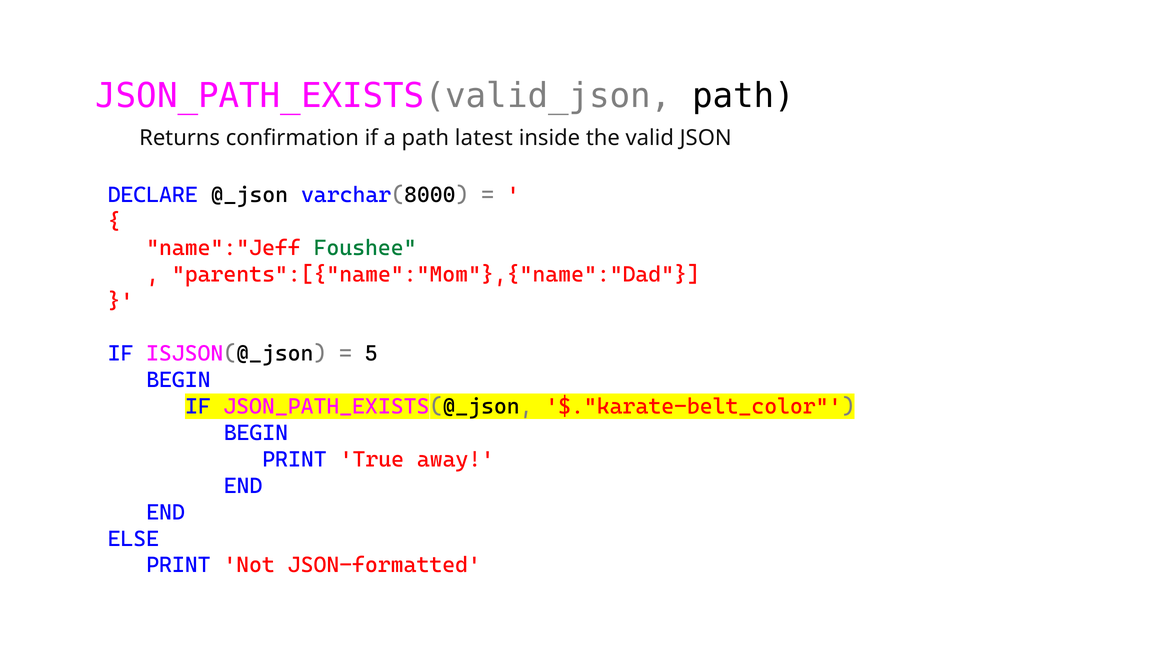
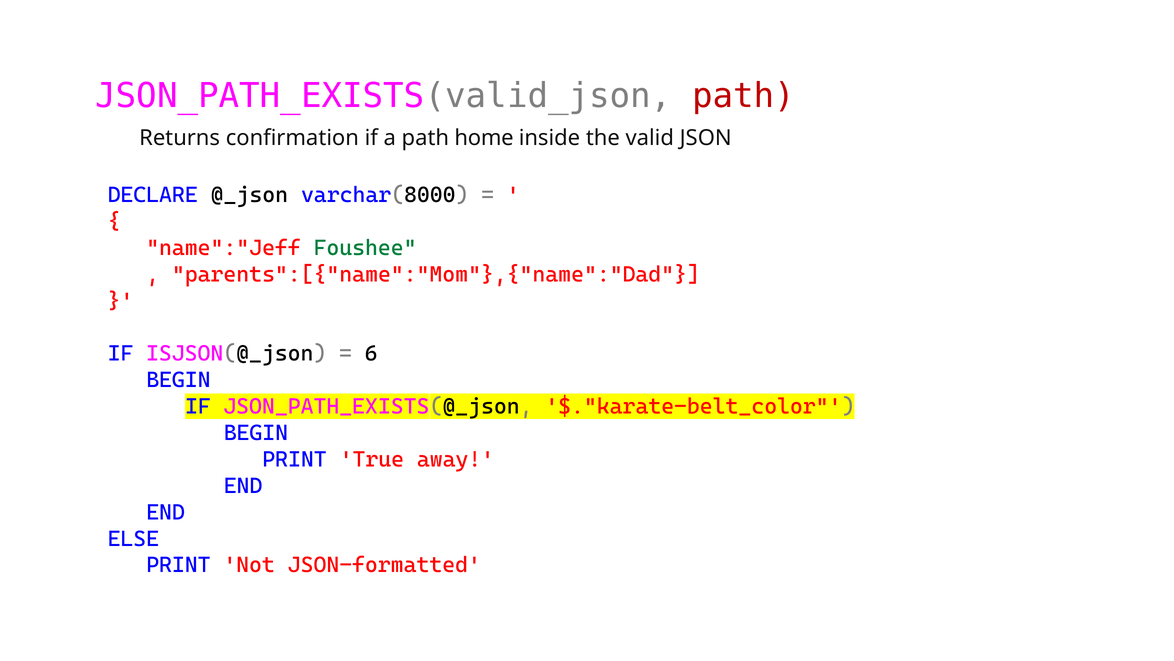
path colour: black -> red (744, 96)
latest: latest -> home (484, 138)
5: 5 -> 6 (371, 353)
